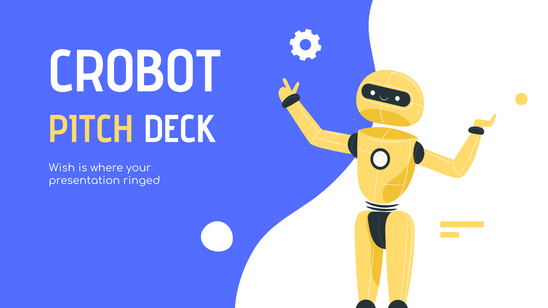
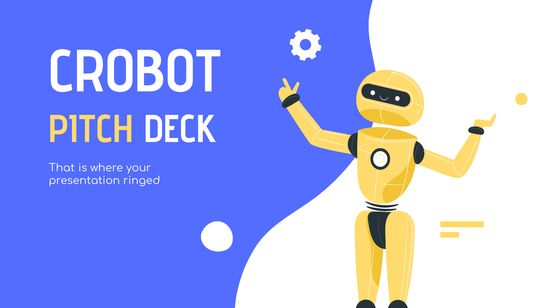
Wish: Wish -> That (62, 168)
